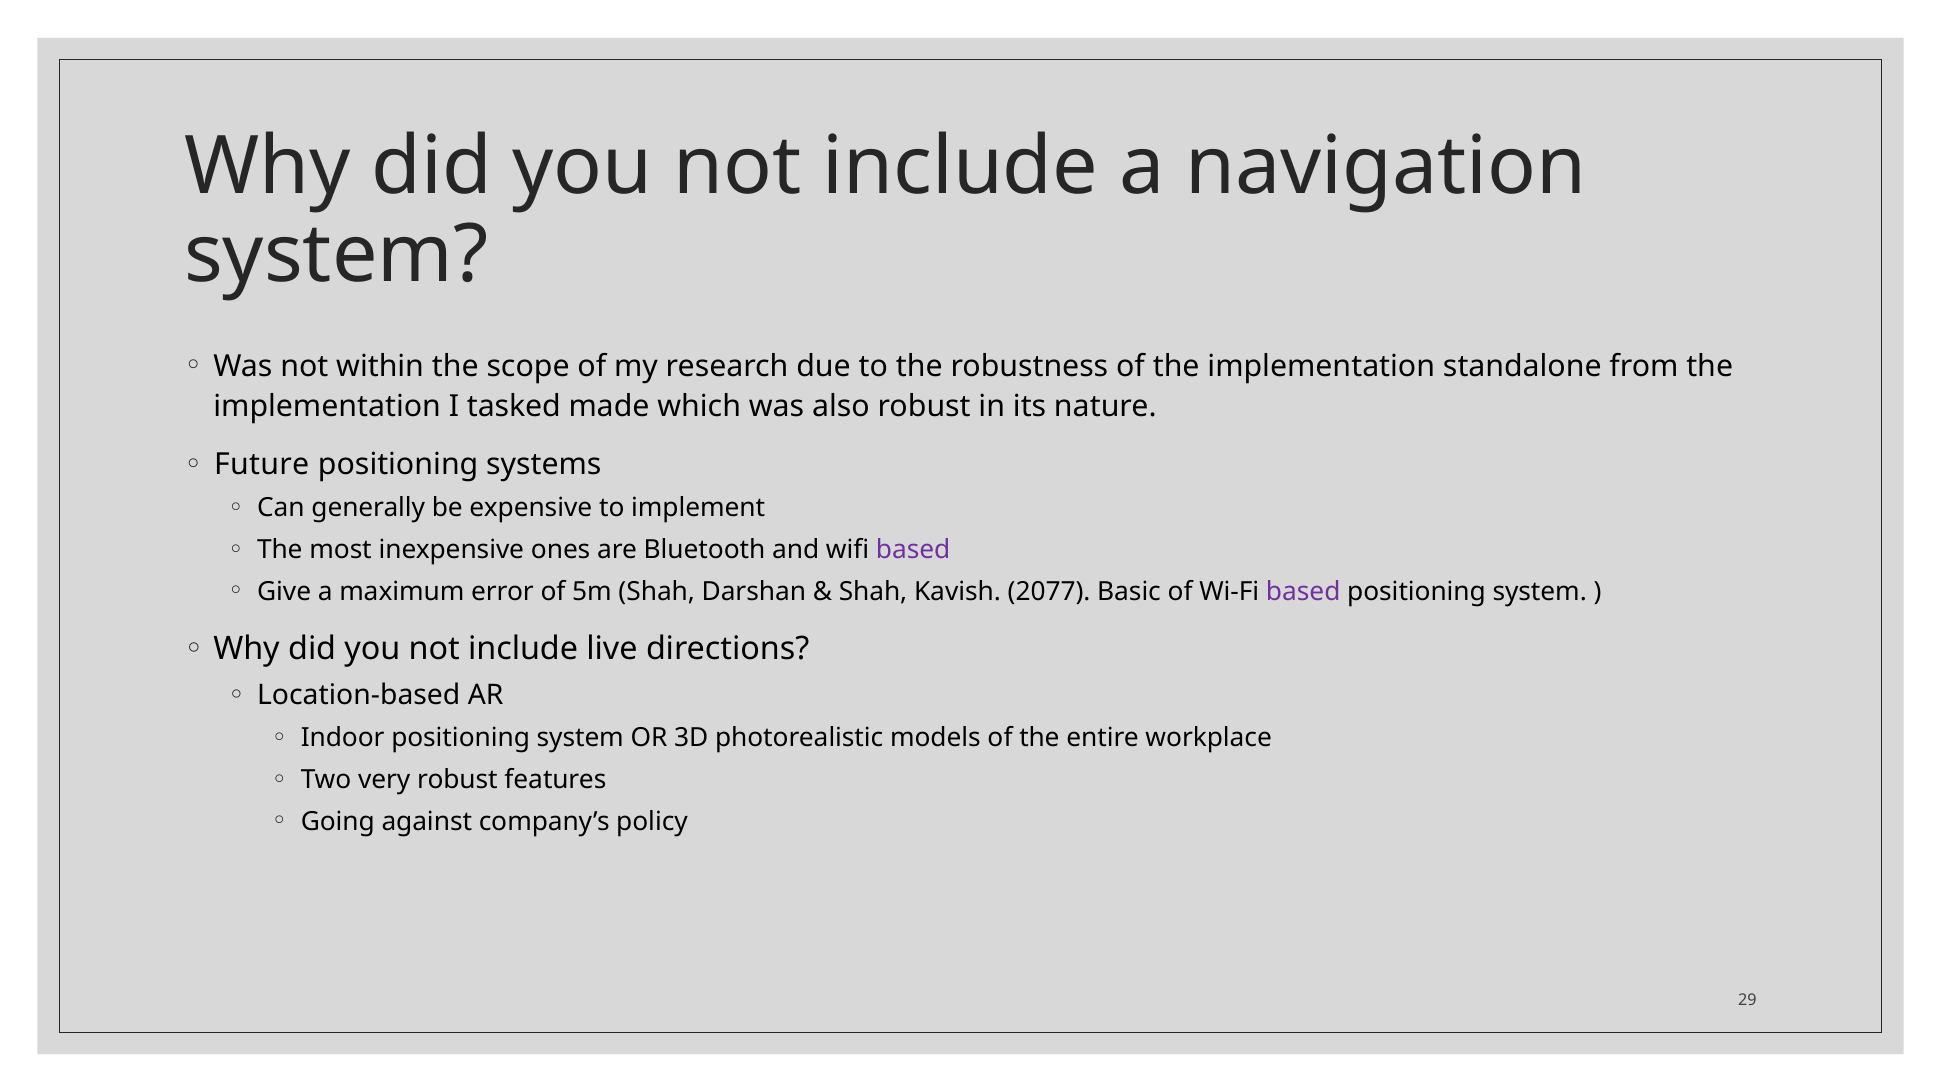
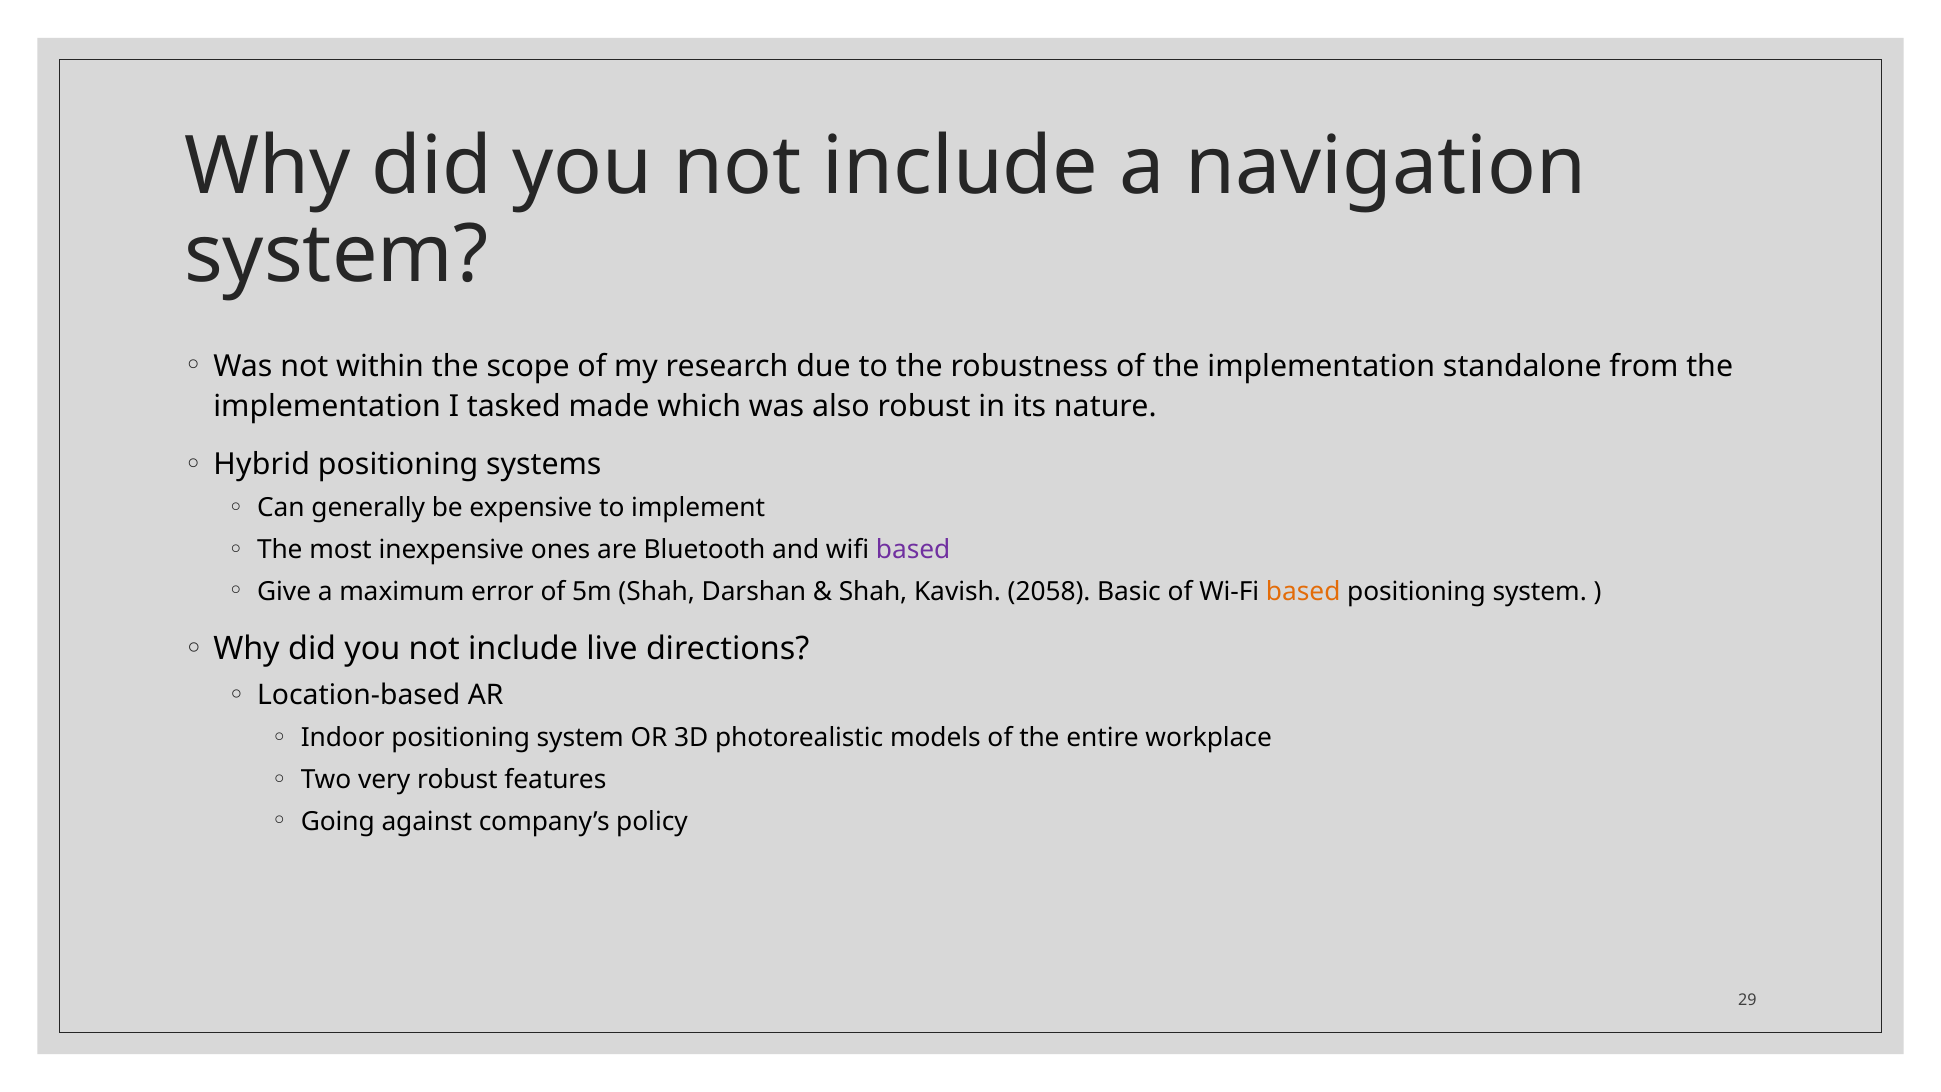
Future: Future -> Hybrid (262, 464)
2077: 2077 -> 2058 (1049, 591)
based colour: purple -> orange (1303, 591)
